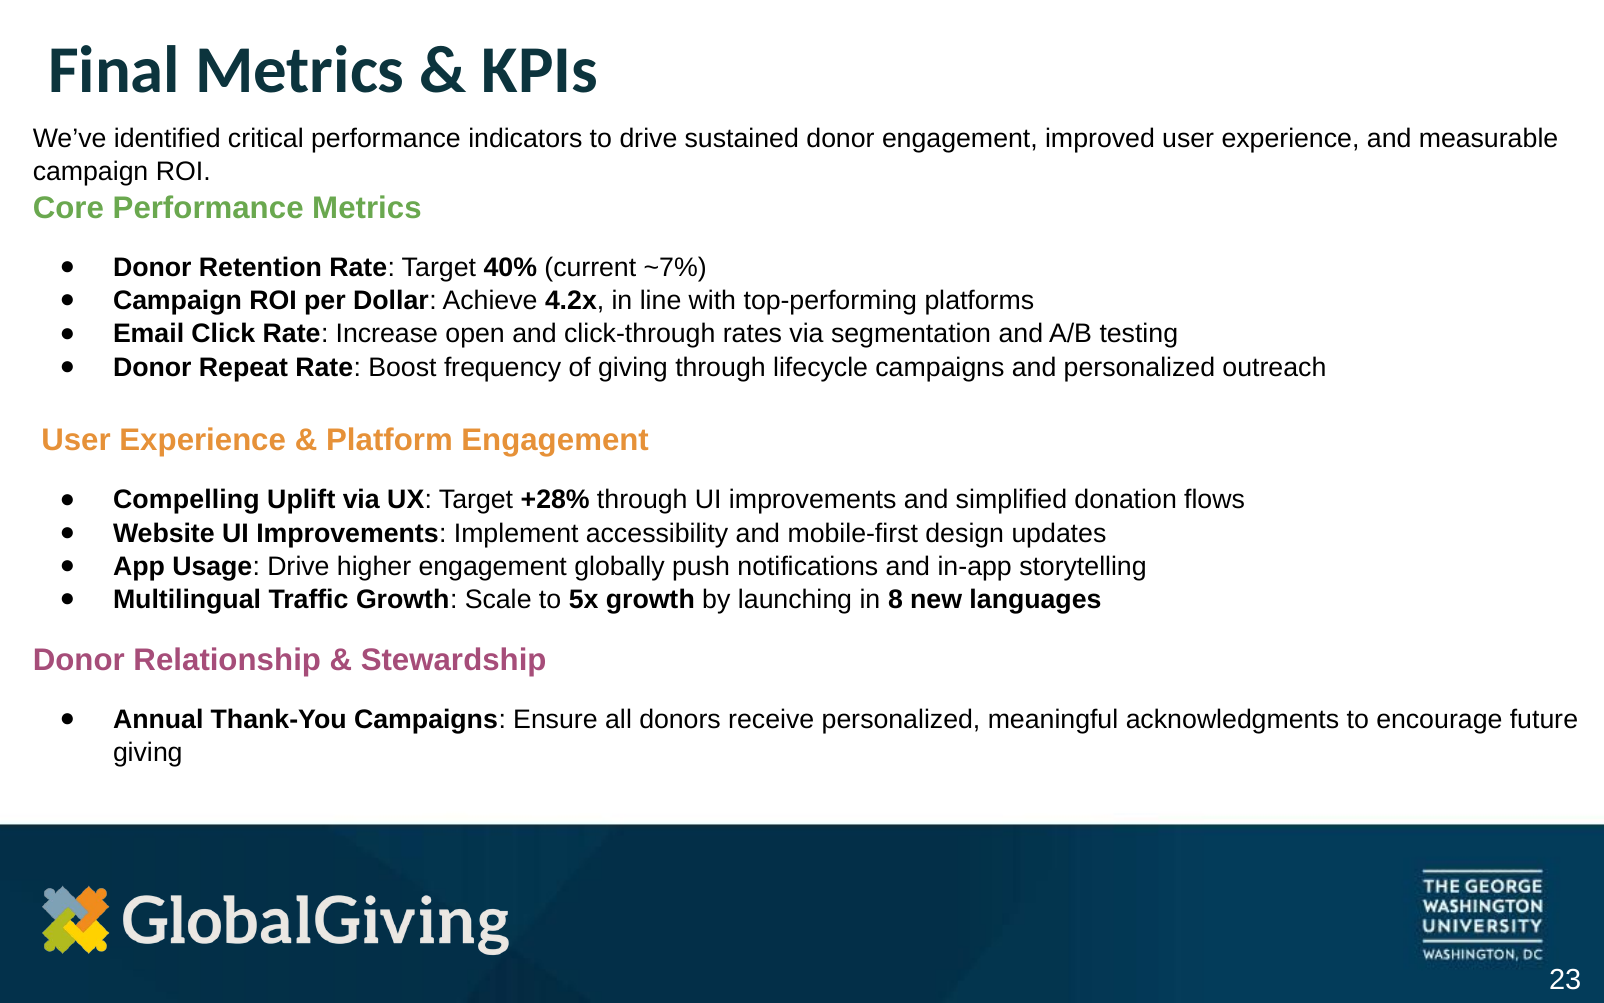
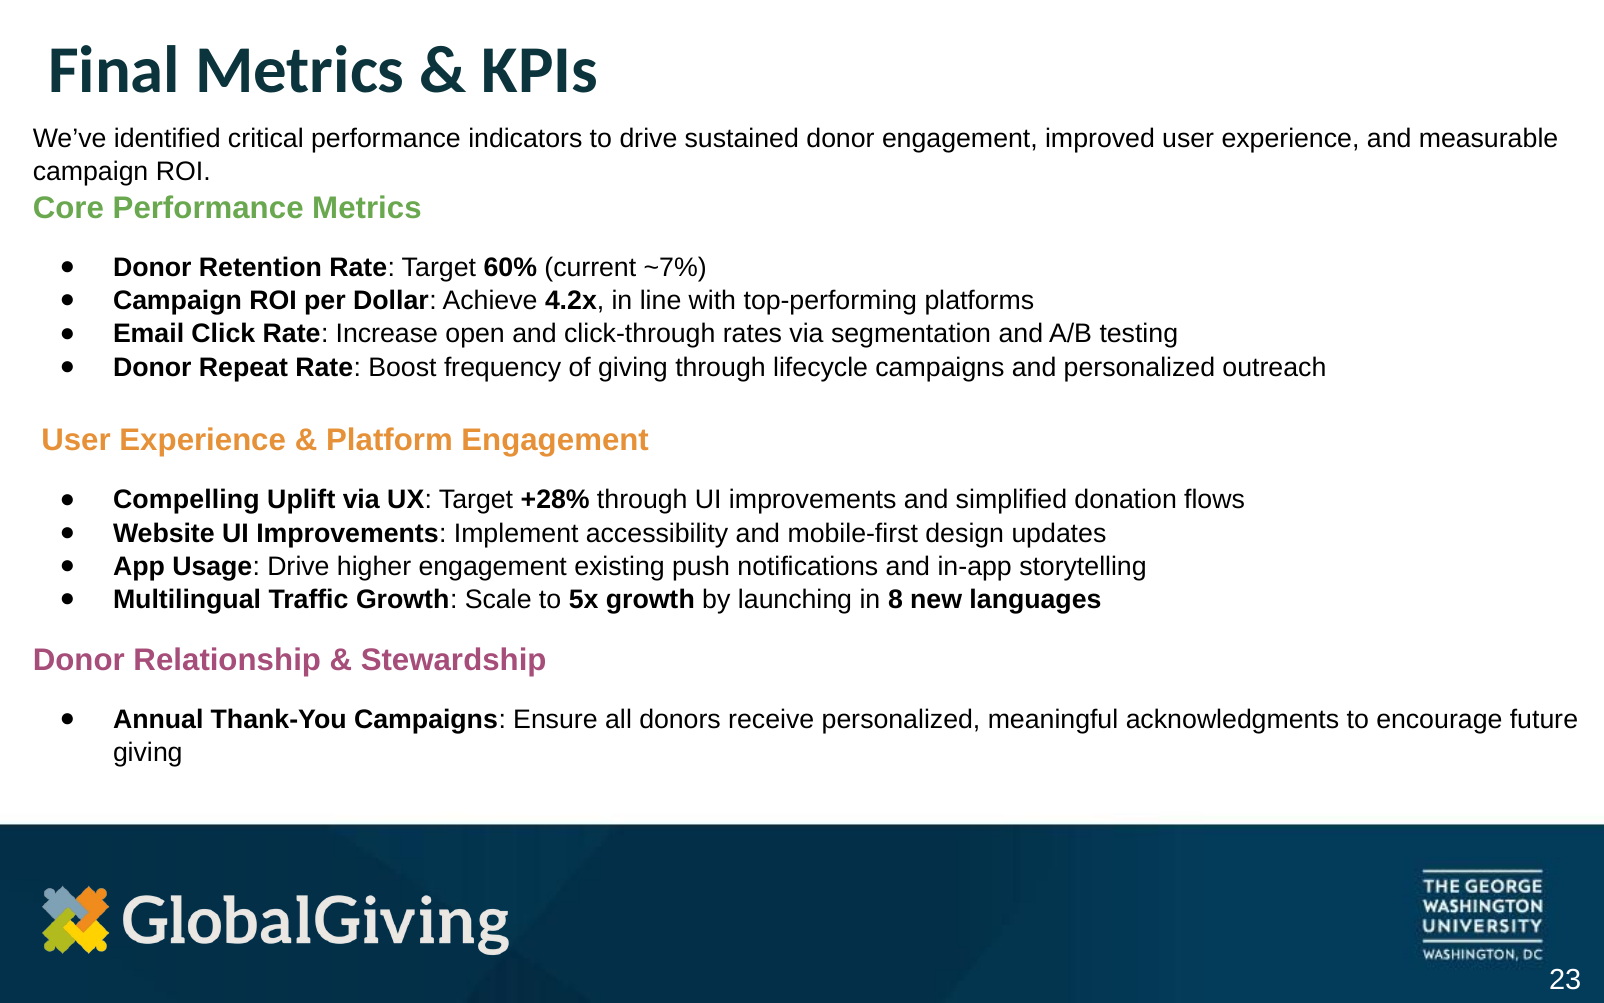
40%: 40% -> 60% (510, 268)
globally: globally -> existing (620, 566)
